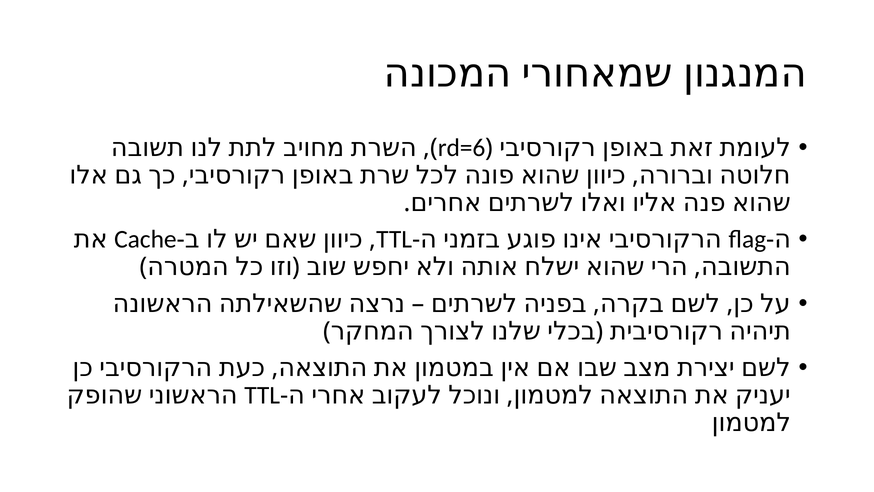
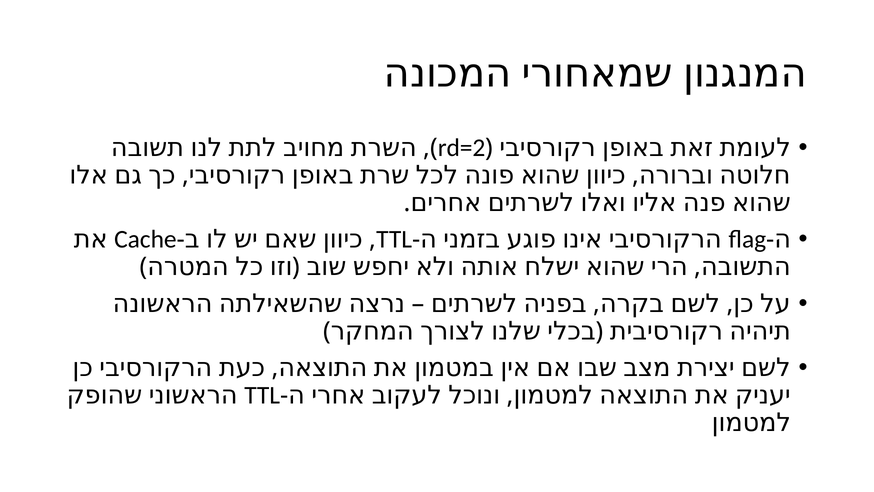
rd=6: rd=6 -> rd=2 (462, 148)
